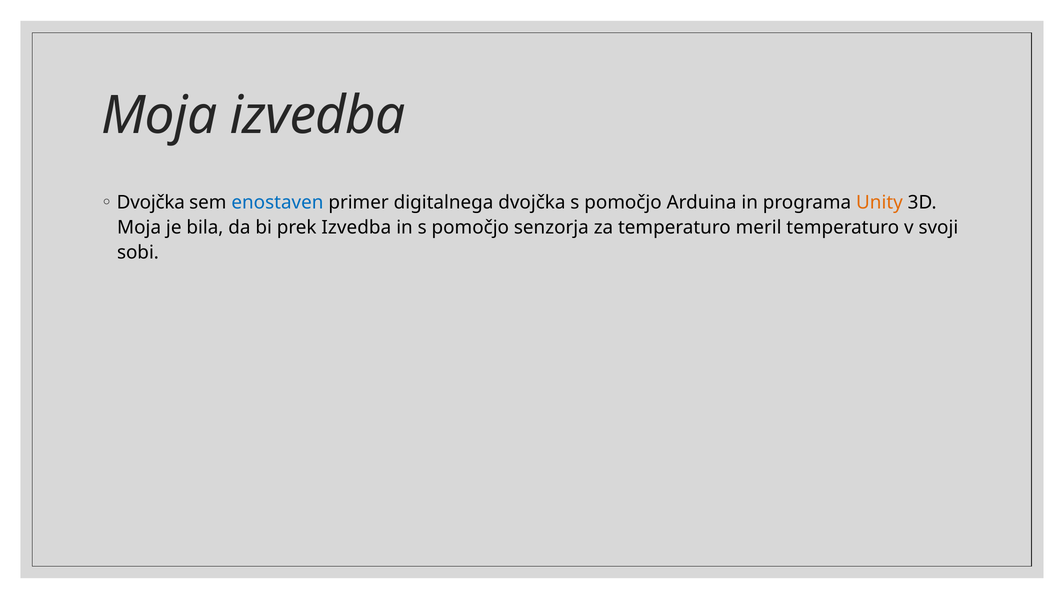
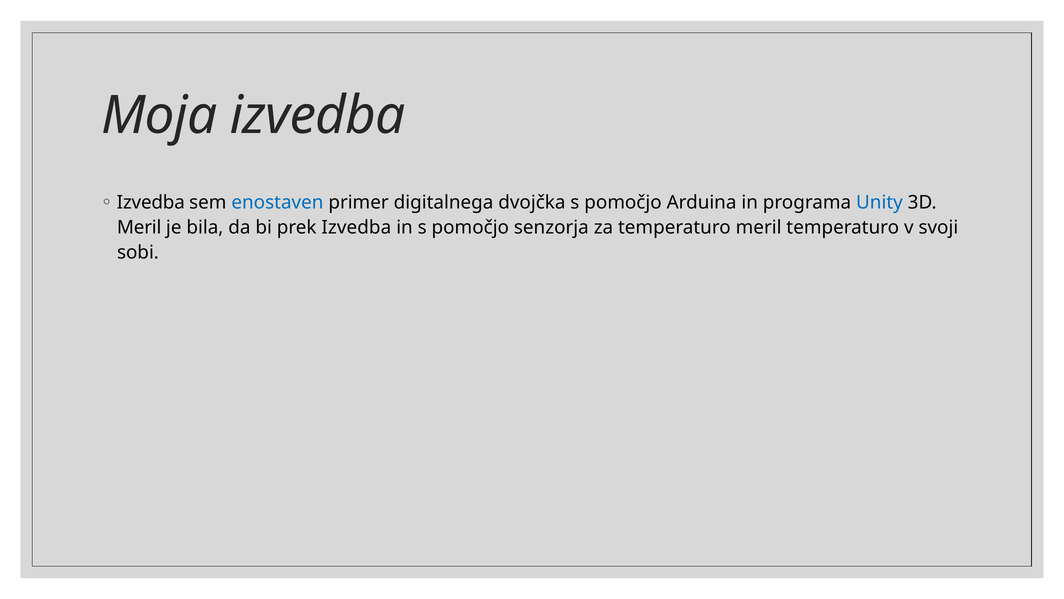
Dvojčka: Dvojčka -> Izvedba (151, 202)
Unity colour: orange -> blue (879, 202)
Moja: Moja -> Meril (139, 227)
